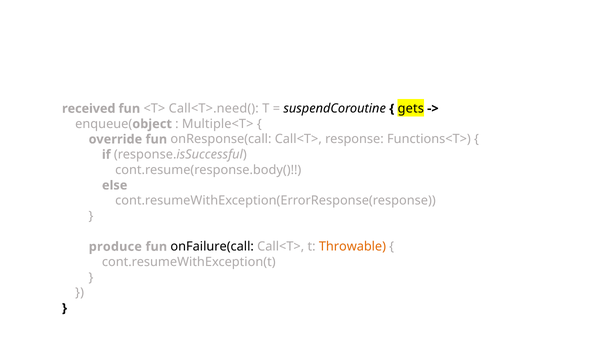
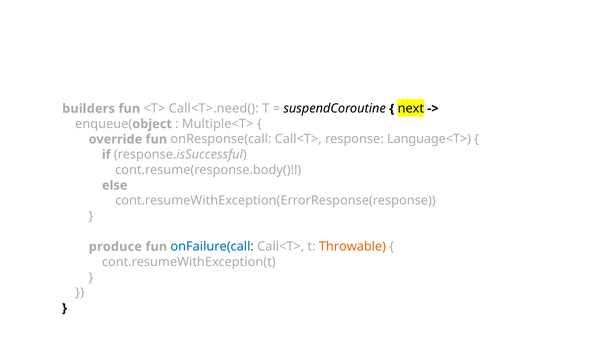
received: received -> builders (89, 109)
gets: gets -> next (411, 109)
Functions<T>: Functions<T> -> Language<T> (429, 139)
onFailure(call colour: black -> blue (212, 247)
